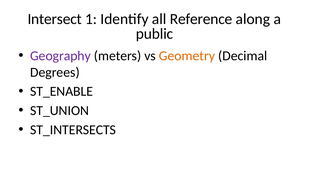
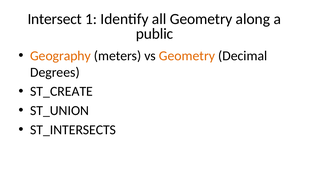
all Reference: Reference -> Geometry (201, 19)
Geography colour: purple -> orange (60, 56)
ST_ENABLE: ST_ENABLE -> ST_CREATE (62, 92)
